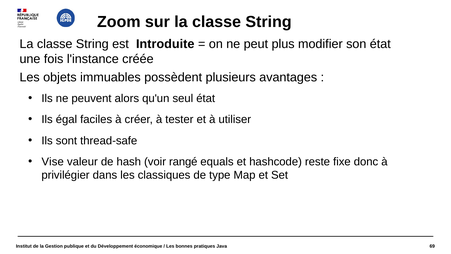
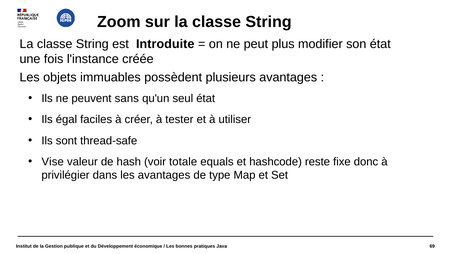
alors: alors -> sans (127, 98)
rangé: rangé -> totale (183, 162)
les classiques: classiques -> avantages (164, 175)
